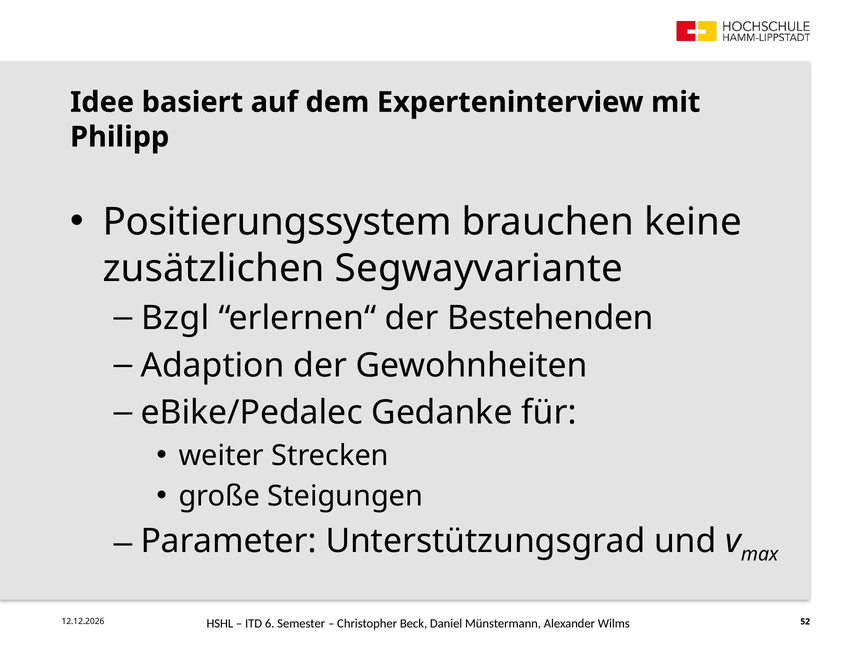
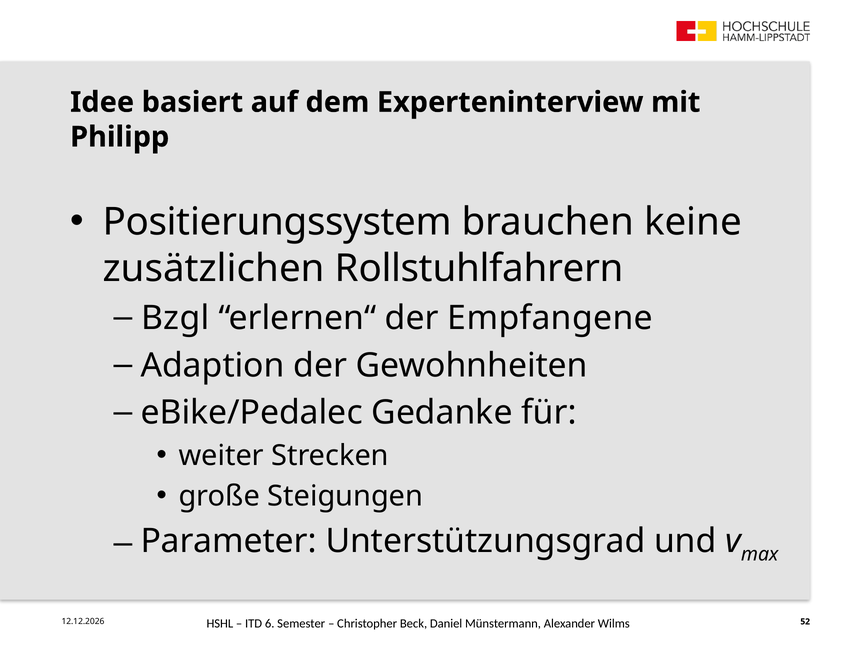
Segwayvariante: Segwayvariante -> Rollstuhlfahrern (479, 268)
Bestehenden: Bestehenden -> Empfangene (550, 318)
